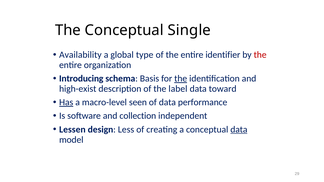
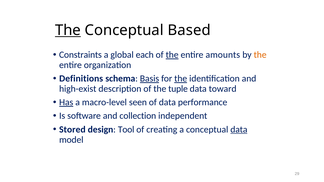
The underline: none -> present (68, 30)
Single: Single -> Based (189, 30)
Availability: Availability -> Constraints (80, 55)
type: type -> each (145, 55)
the underline: none -> present (172, 55)
identifier: identifier -> amounts (223, 55)
the colour: red -> orange (260, 55)
Introducing: Introducing -> Definitions (81, 79)
Basis underline: none -> present (150, 79)
label: label -> tuple (178, 89)
Lessen: Lessen -> Stored (72, 130)
Less: Less -> Tool (126, 130)
